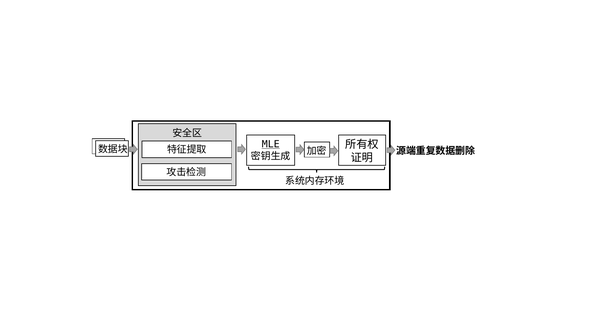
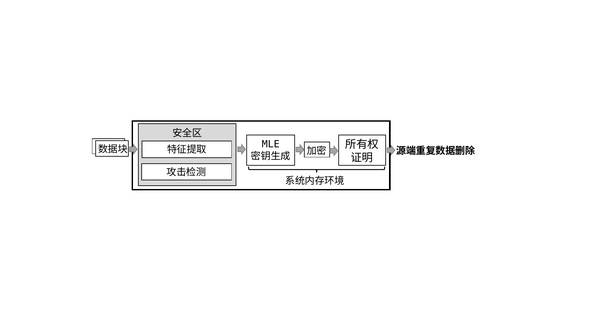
MLE underline: present -> none (271, 144)
